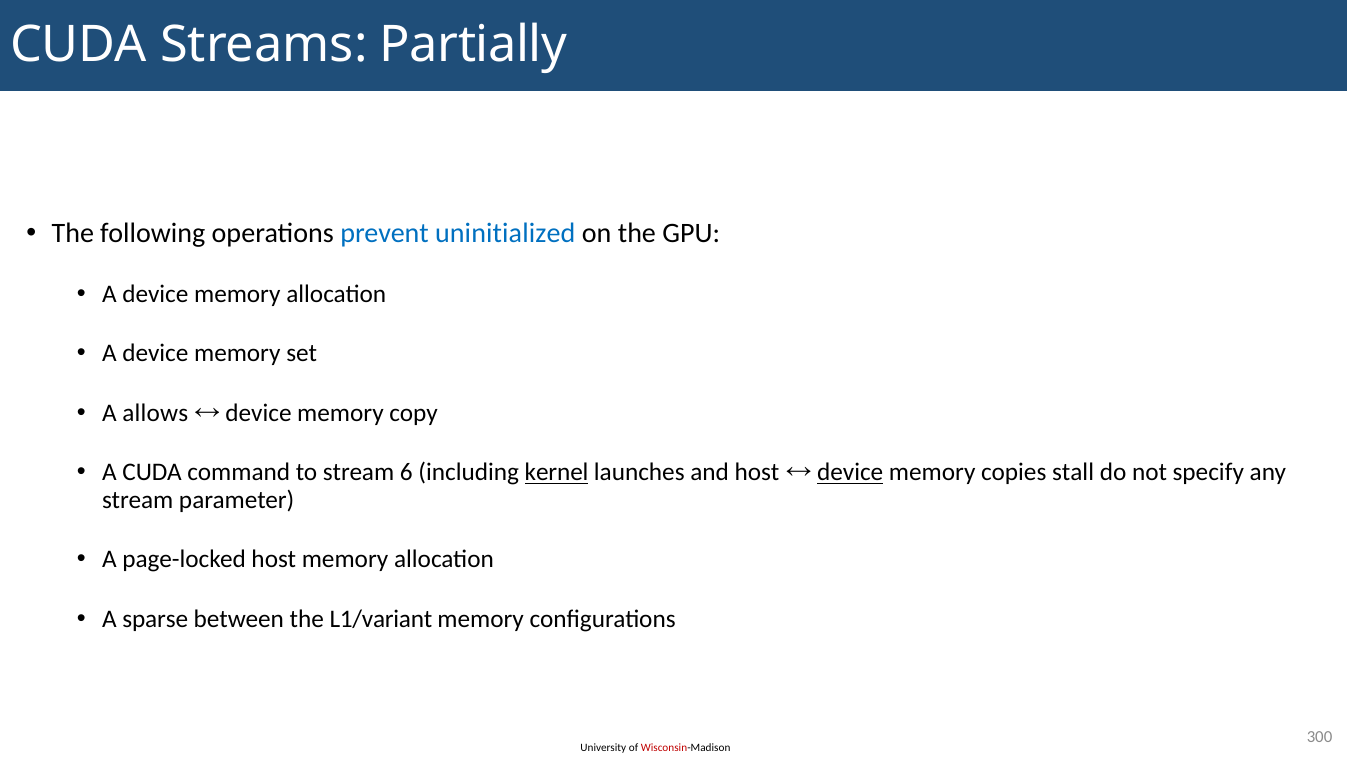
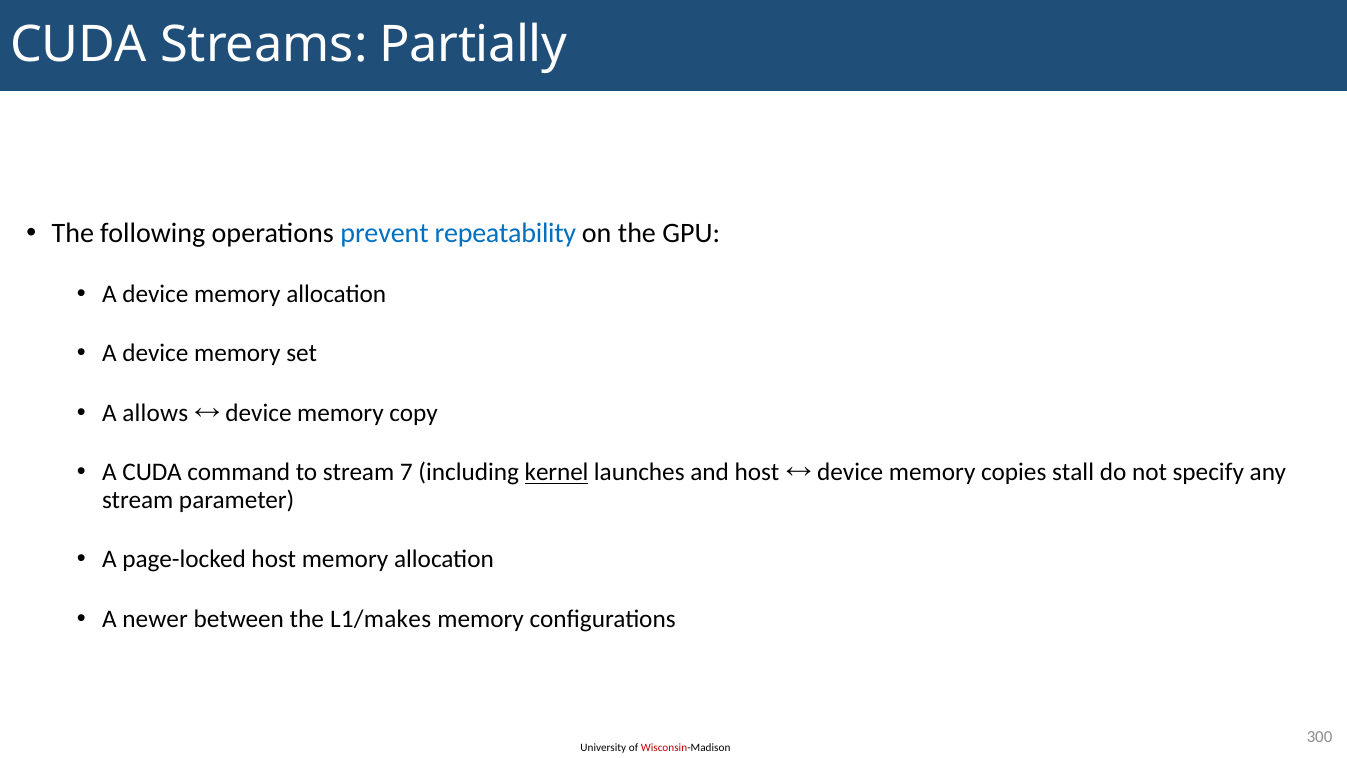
uninitialized: uninitialized -> repeatability (505, 233)
6: 6 -> 7 (406, 472)
device underline: present -> none (850, 472)
sparse: sparse -> newer (155, 619)
L1/variant: L1/variant -> L1/makes (381, 619)
